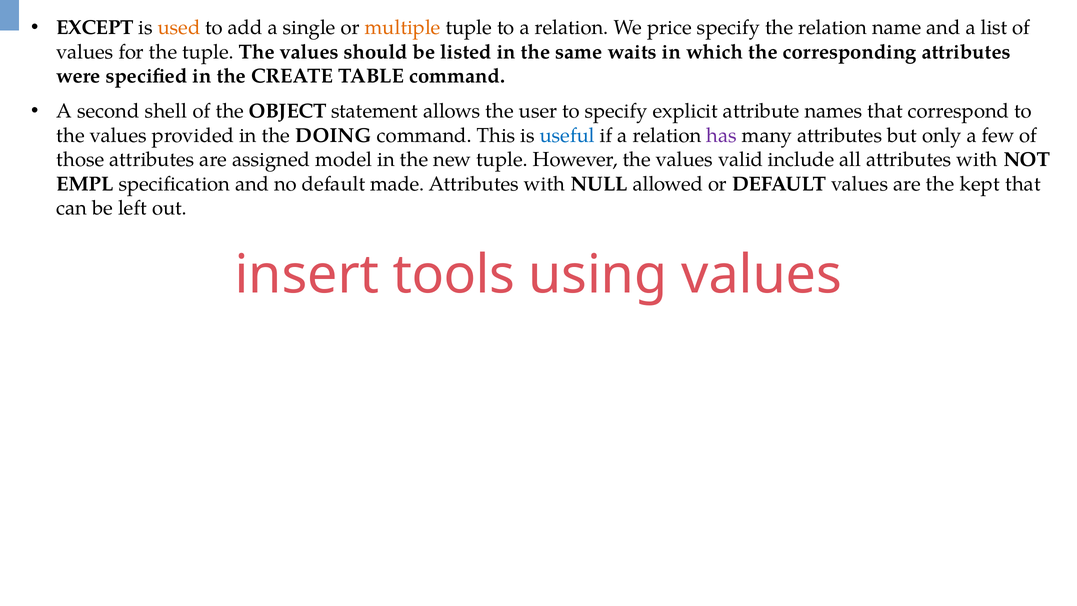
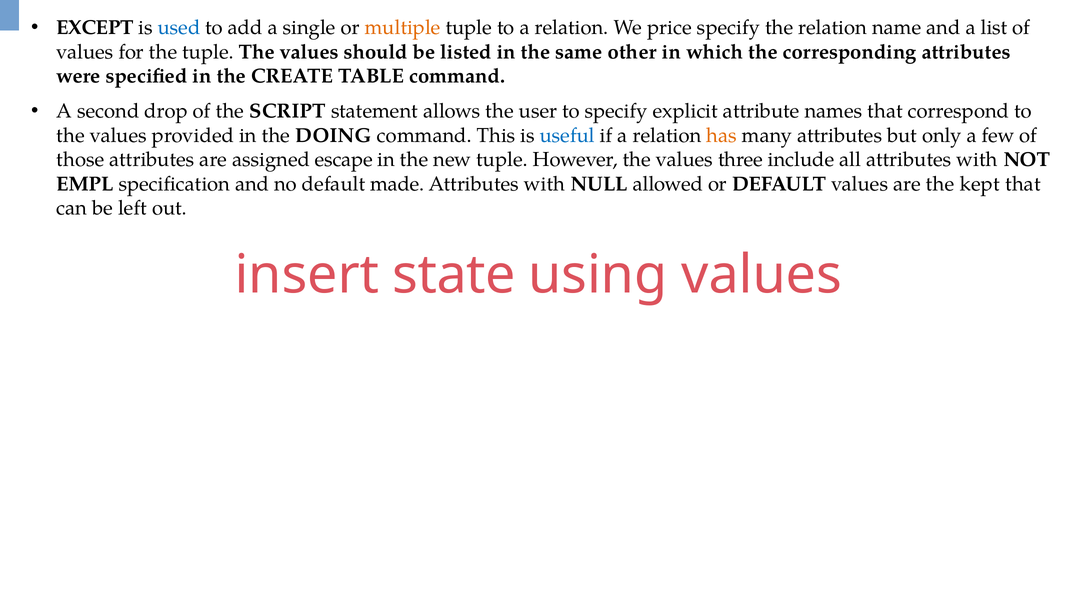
used colour: orange -> blue (179, 28)
waits: waits -> other (632, 52)
shell: shell -> drop (166, 111)
OBJECT: OBJECT -> SCRIPT (288, 111)
has colour: purple -> orange (722, 135)
model: model -> escape (344, 160)
valid: valid -> three (741, 160)
tools: tools -> state (454, 275)
